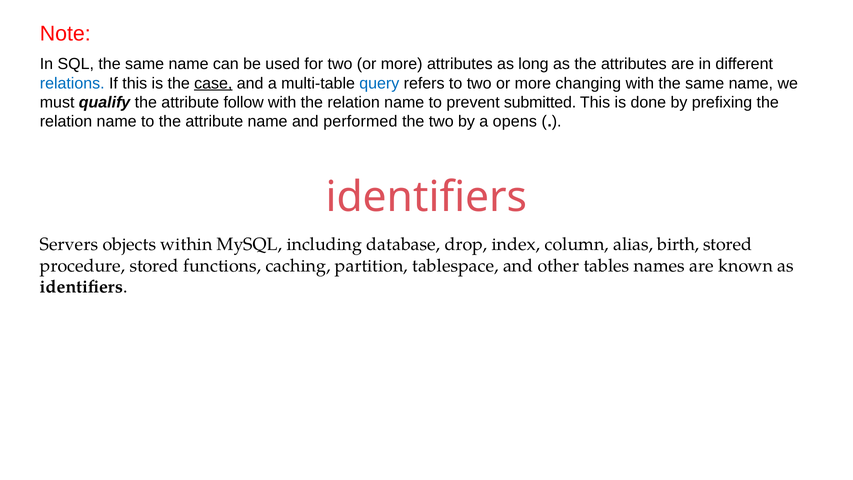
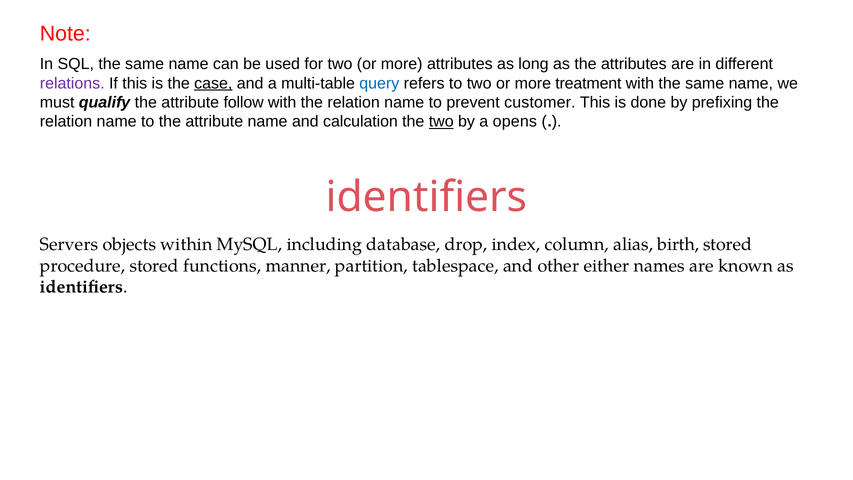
relations colour: blue -> purple (72, 83)
changing: changing -> treatment (588, 83)
submitted: submitted -> customer (540, 102)
performed: performed -> calculation (360, 122)
two underline: none -> present (441, 122)
caching: caching -> manner (298, 266)
tables: tables -> either (606, 266)
